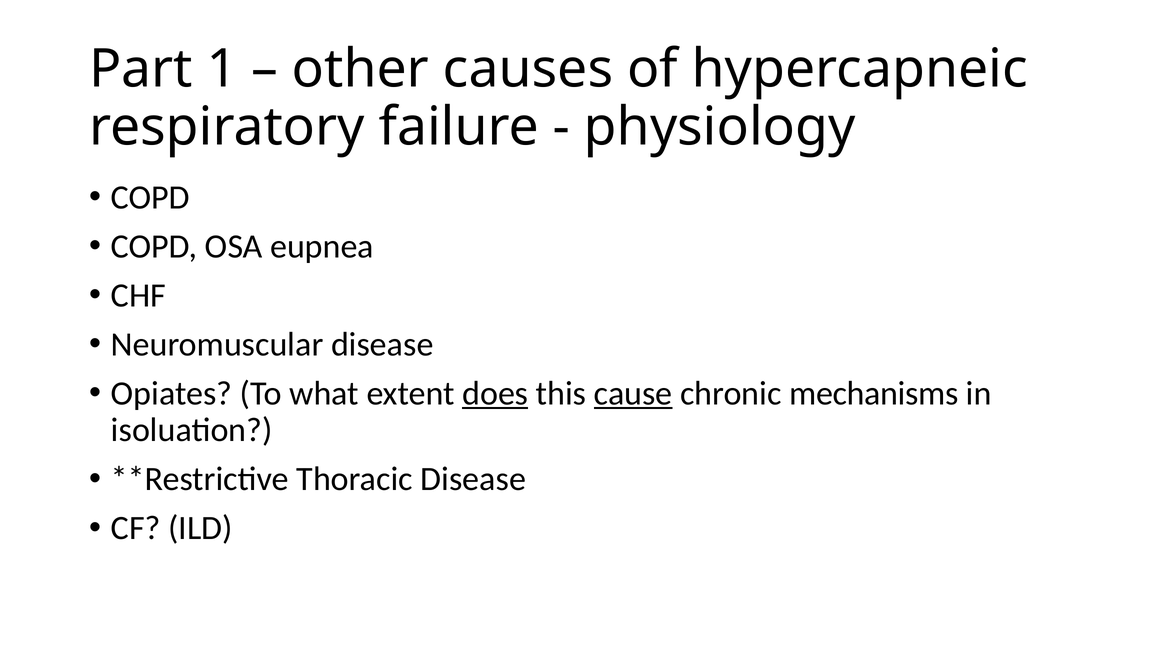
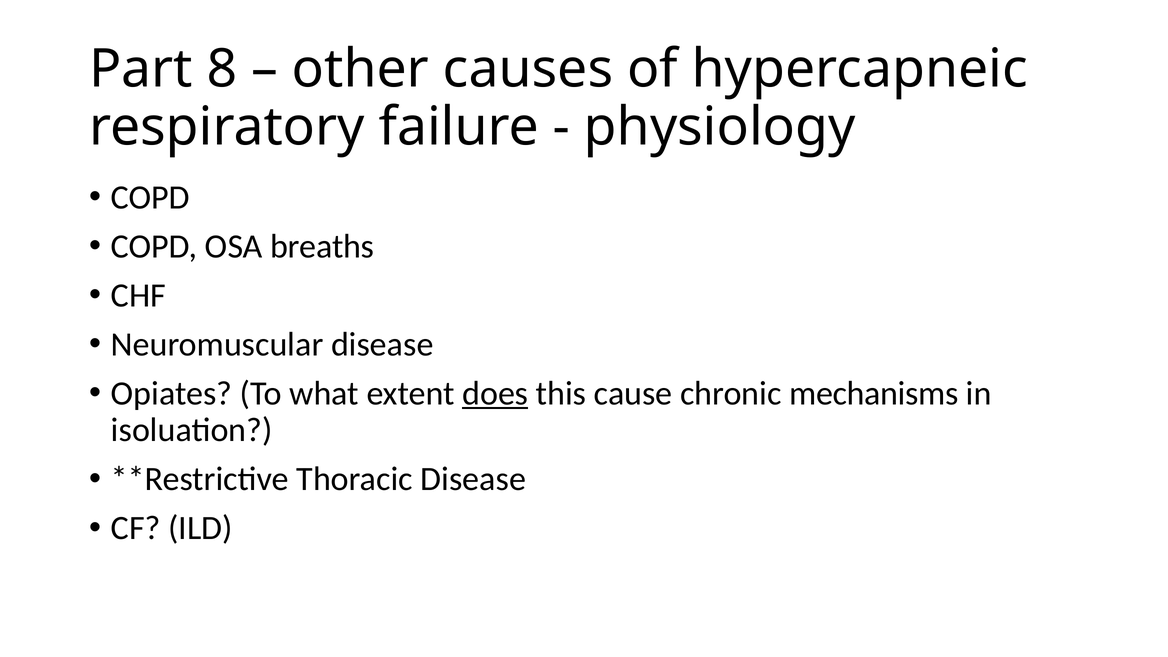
1: 1 -> 8 (222, 69)
eupnea: eupnea -> breaths (322, 246)
cause underline: present -> none (633, 393)
